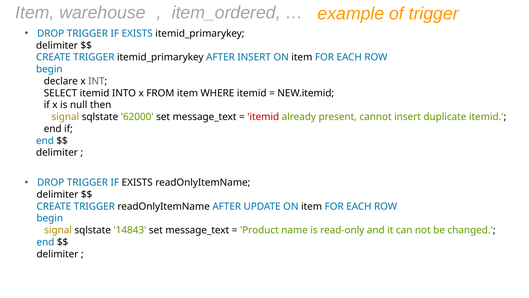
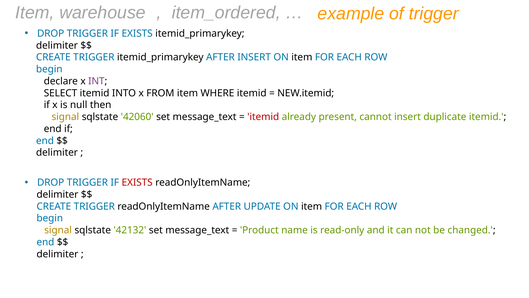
62000: 62000 -> 42060 (137, 117)
EXISTS colour: black -> red (137, 182)
14843: 14843 -> 42132 (130, 230)
